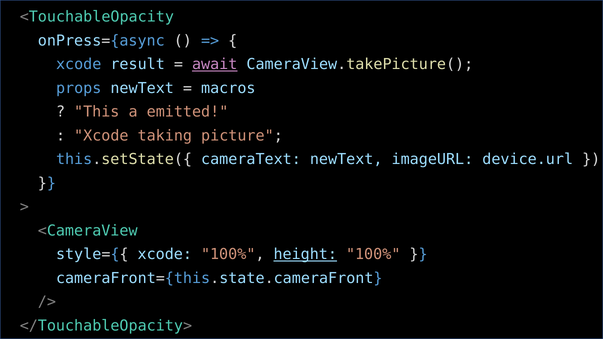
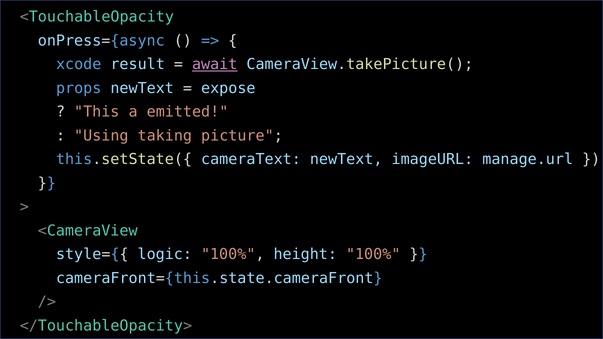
macros: macros -> expose (228, 88)
Xcode: Xcode -> Using (101, 136)
device.url: device.url -> manage.url (528, 160)
style={{ xcode: xcode -> logic (165, 255)
height underline: present -> none (305, 255)
